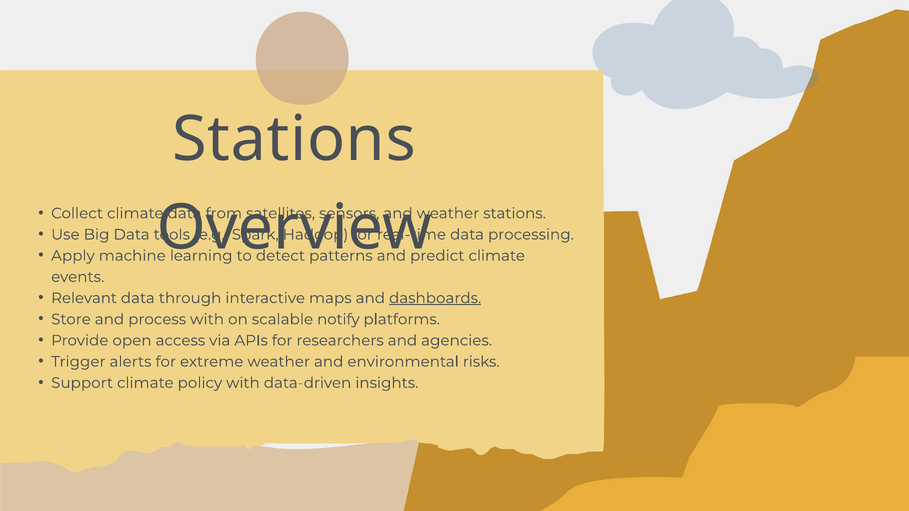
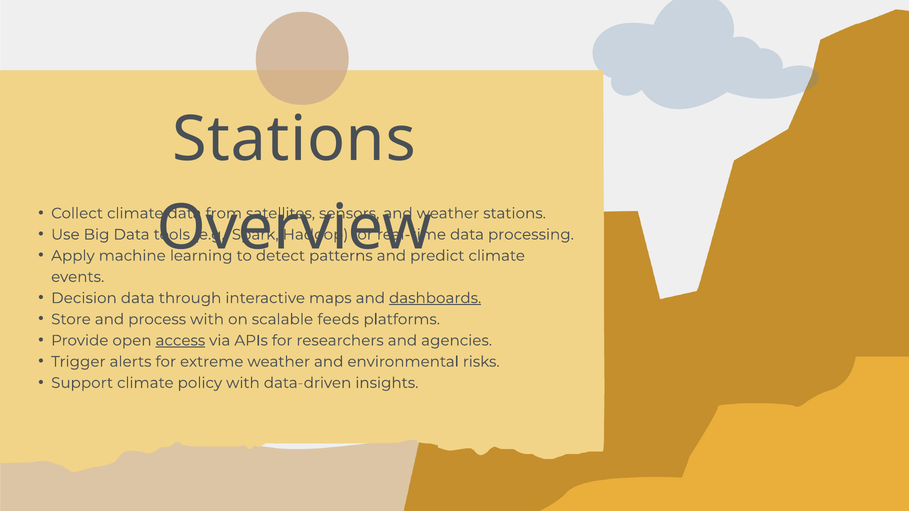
Relevant: Relevant -> Decision (84, 298)
notify: notify -> feeds (338, 320)
access underline: none -> present (180, 341)
